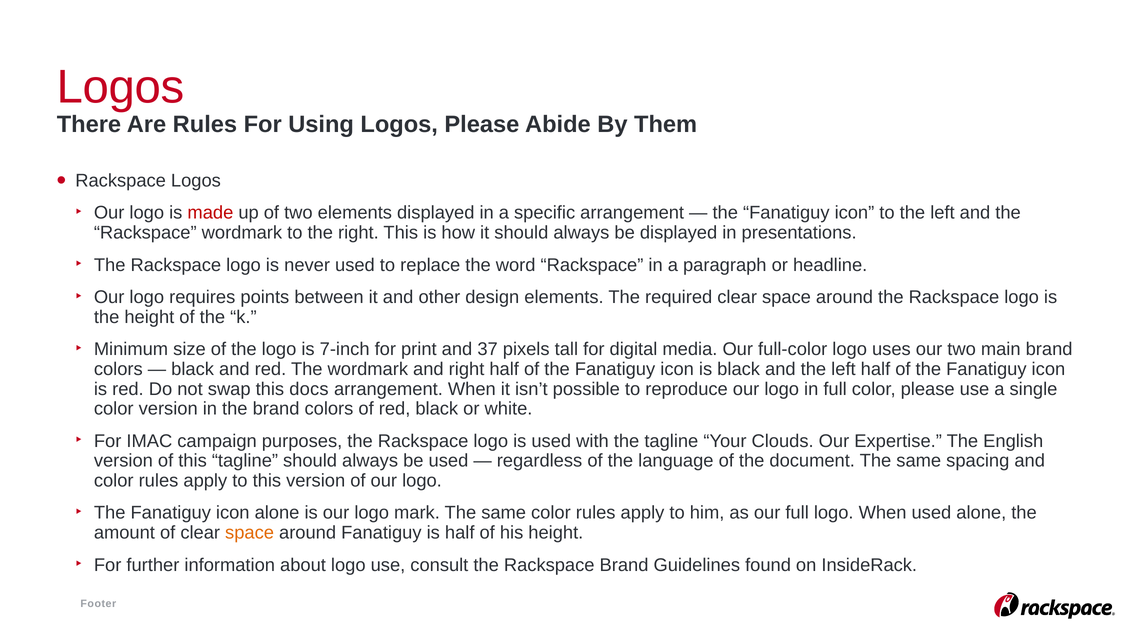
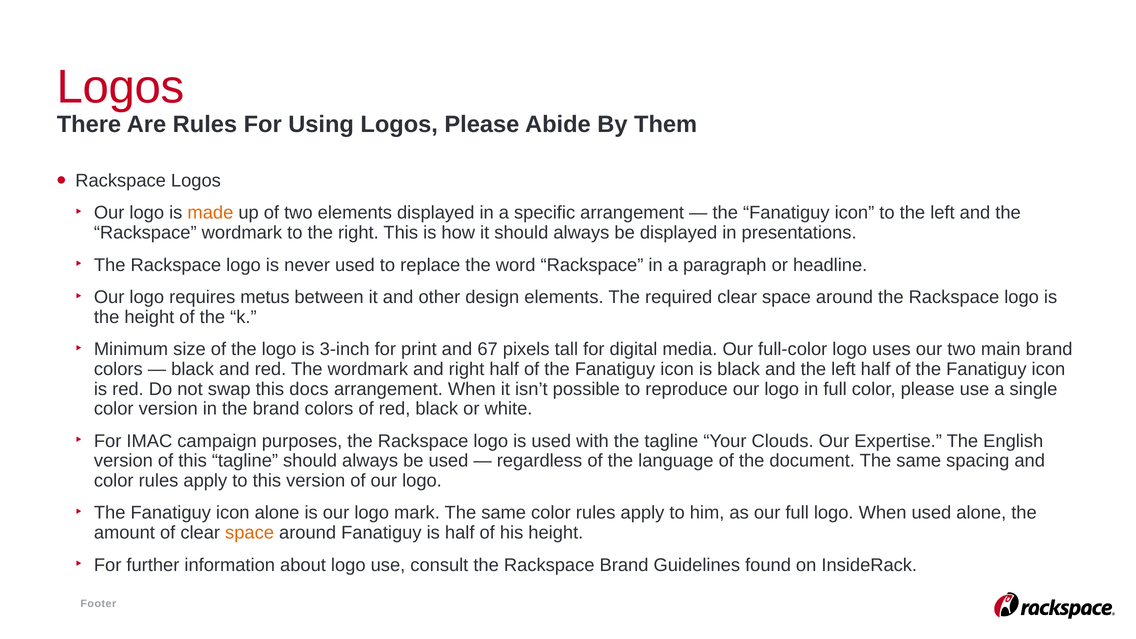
made colour: red -> orange (210, 213)
points: points -> metus (265, 297)
7-inch: 7-inch -> 3-inch (345, 349)
37: 37 -> 67 (488, 349)
